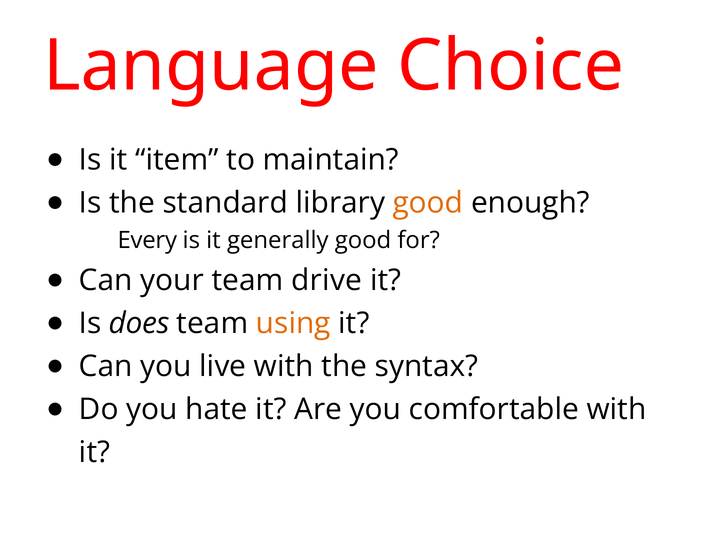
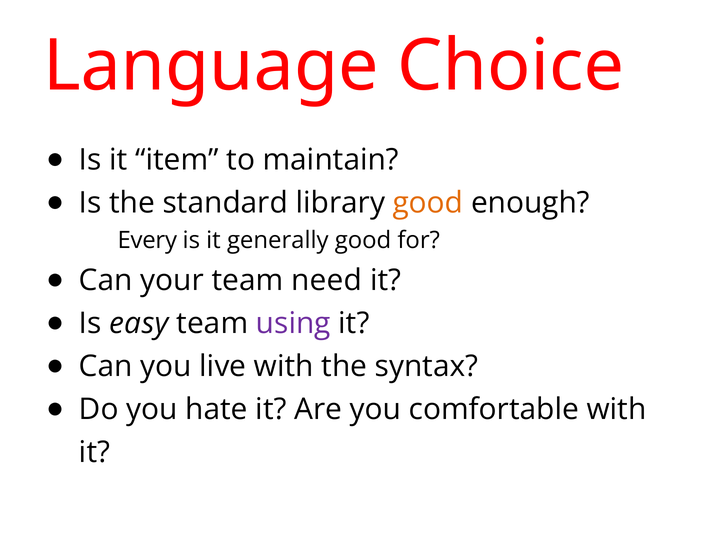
drive: drive -> need (327, 281)
does: does -> easy (139, 324)
using colour: orange -> purple (293, 324)
